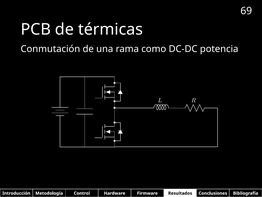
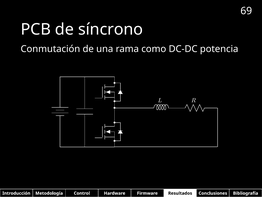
térmicas: térmicas -> síncrono (111, 29)
